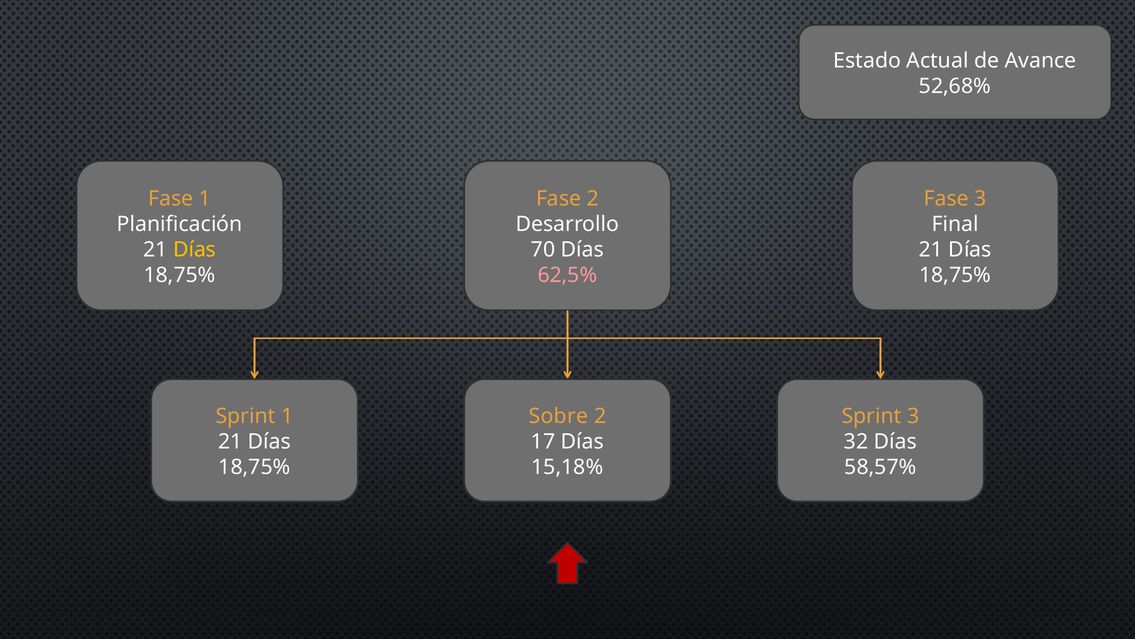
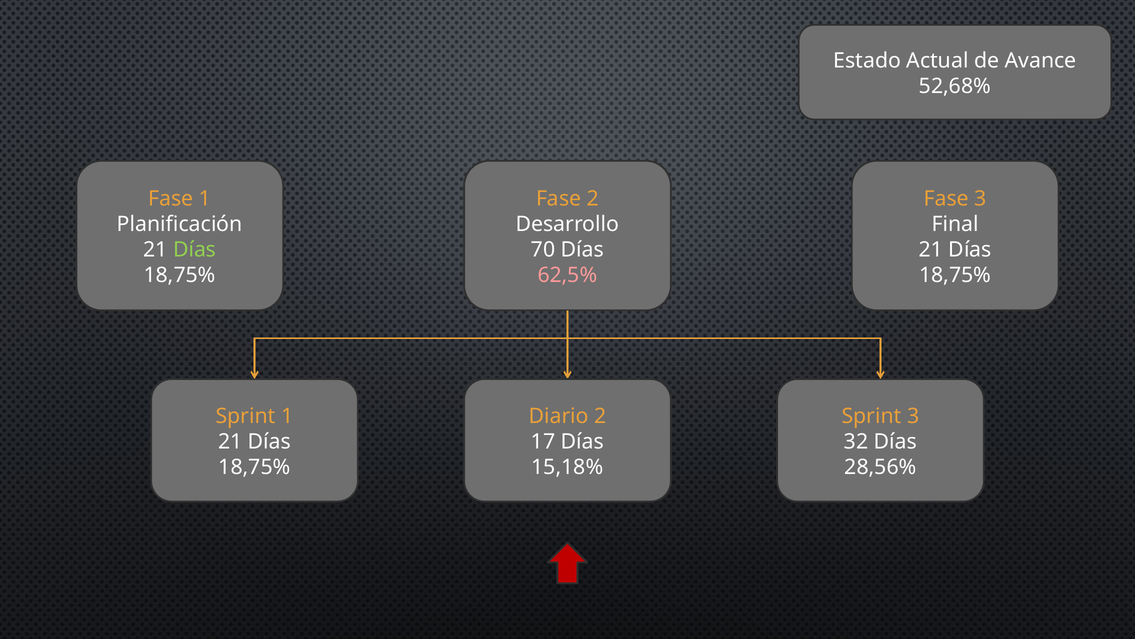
Días colour: yellow -> light green (195, 250)
Sobre: Sobre -> Diario (559, 416)
58,57%: 58,57% -> 28,56% (880, 467)
